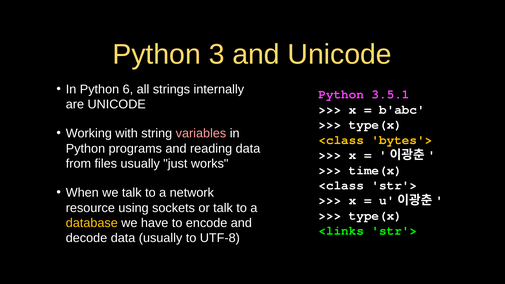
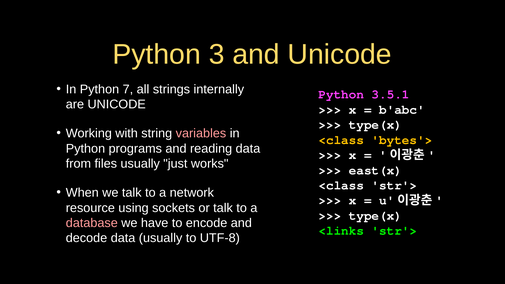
6: 6 -> 7 (128, 89)
time(x: time(x -> east(x (375, 170)
database colour: yellow -> pink (92, 223)
